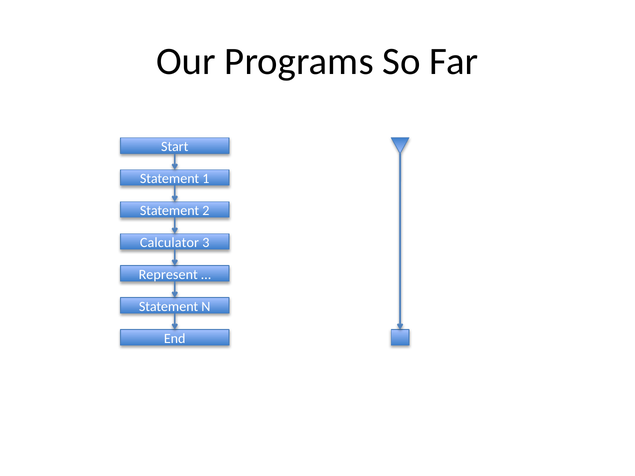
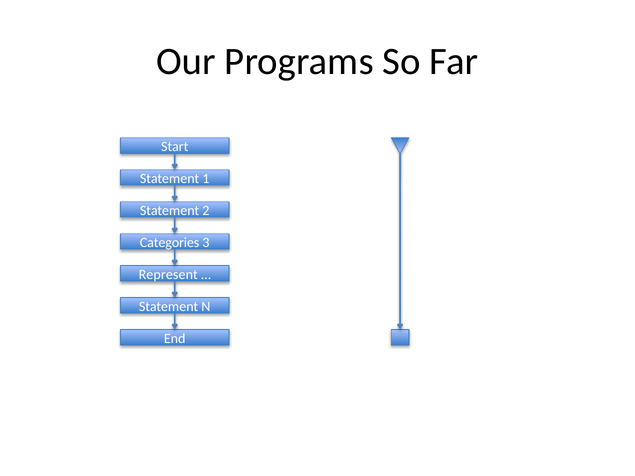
Calculator: Calculator -> Categories (170, 243)
